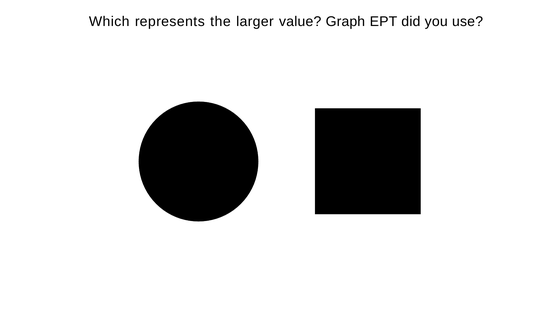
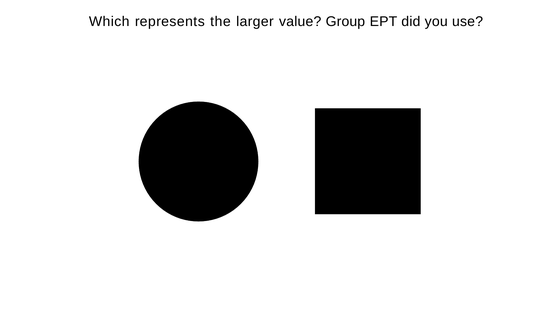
Graph: Graph -> Group (345, 22)
